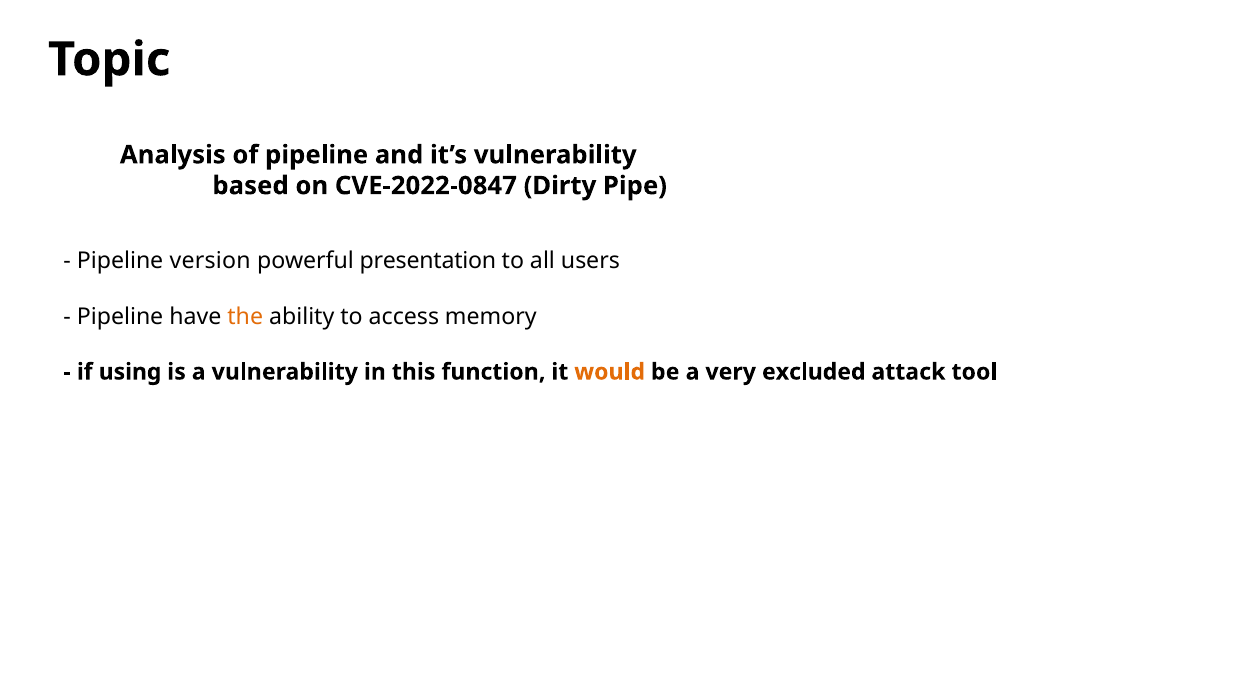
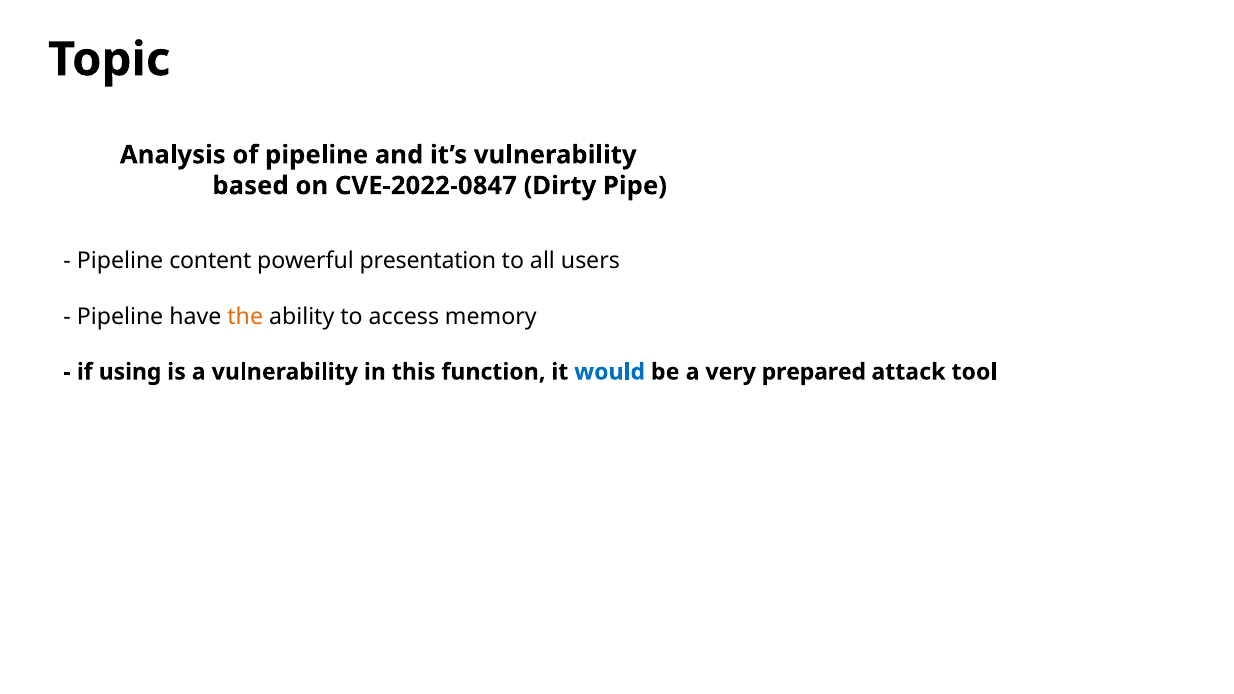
version: version -> content (210, 261)
would colour: orange -> blue (610, 372)
excluded: excluded -> prepared (814, 372)
